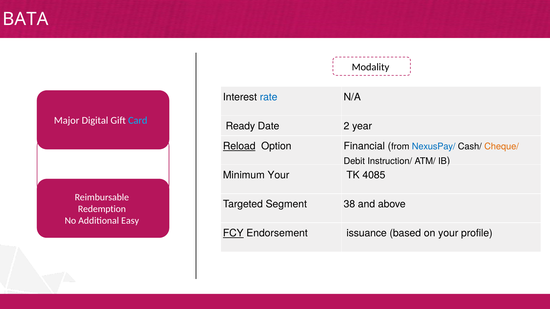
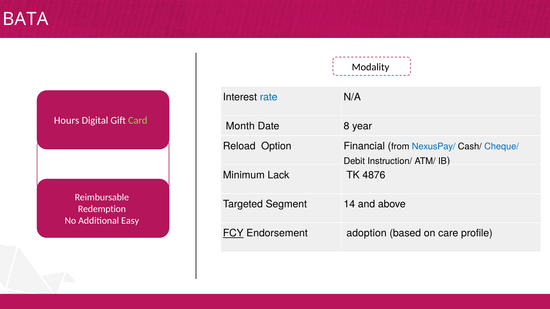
Major: Major -> Hours (67, 121)
Card colour: light blue -> light green (138, 121)
Ready: Ready -> Month (240, 126)
2: 2 -> 8 (346, 126)
Reload underline: present -> none (239, 146)
Cheque/ colour: orange -> blue (502, 147)
Minimum Your: Your -> Lack (278, 175)
4085: 4085 -> 4876 (374, 175)
38: 38 -> 14 (349, 204)
issuance: issuance -> adoption (367, 233)
on your: your -> care (448, 233)
